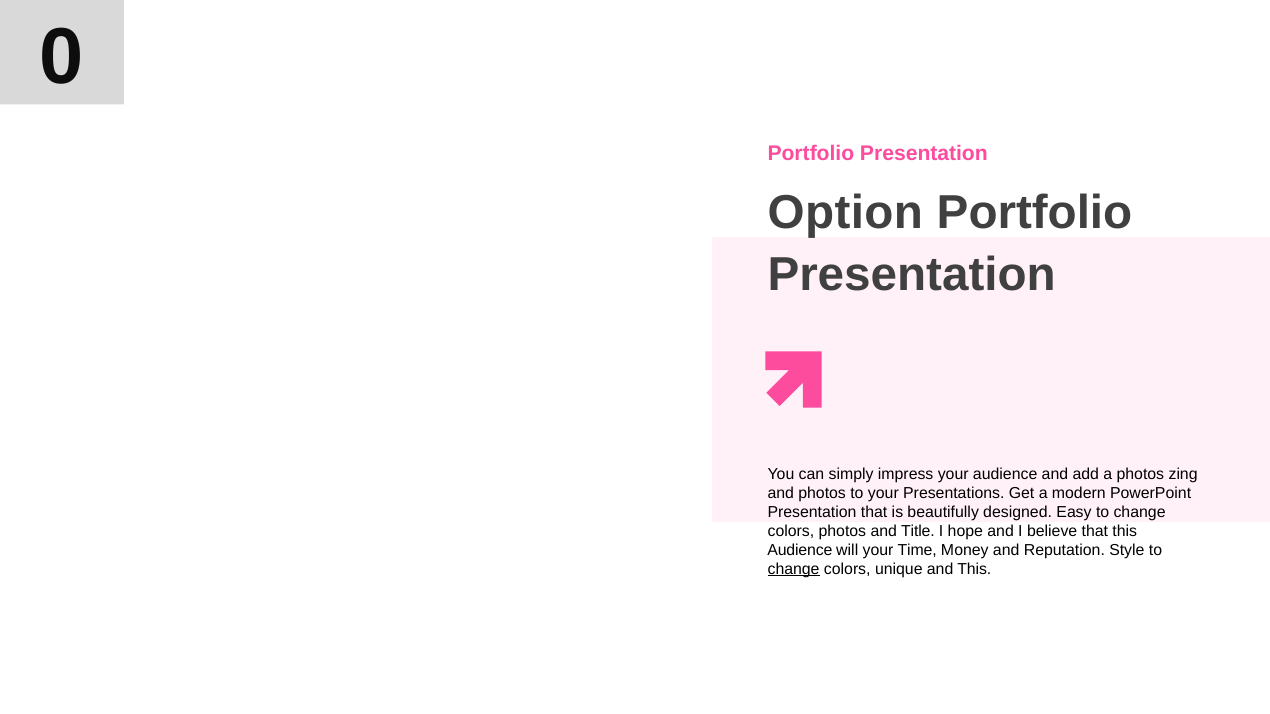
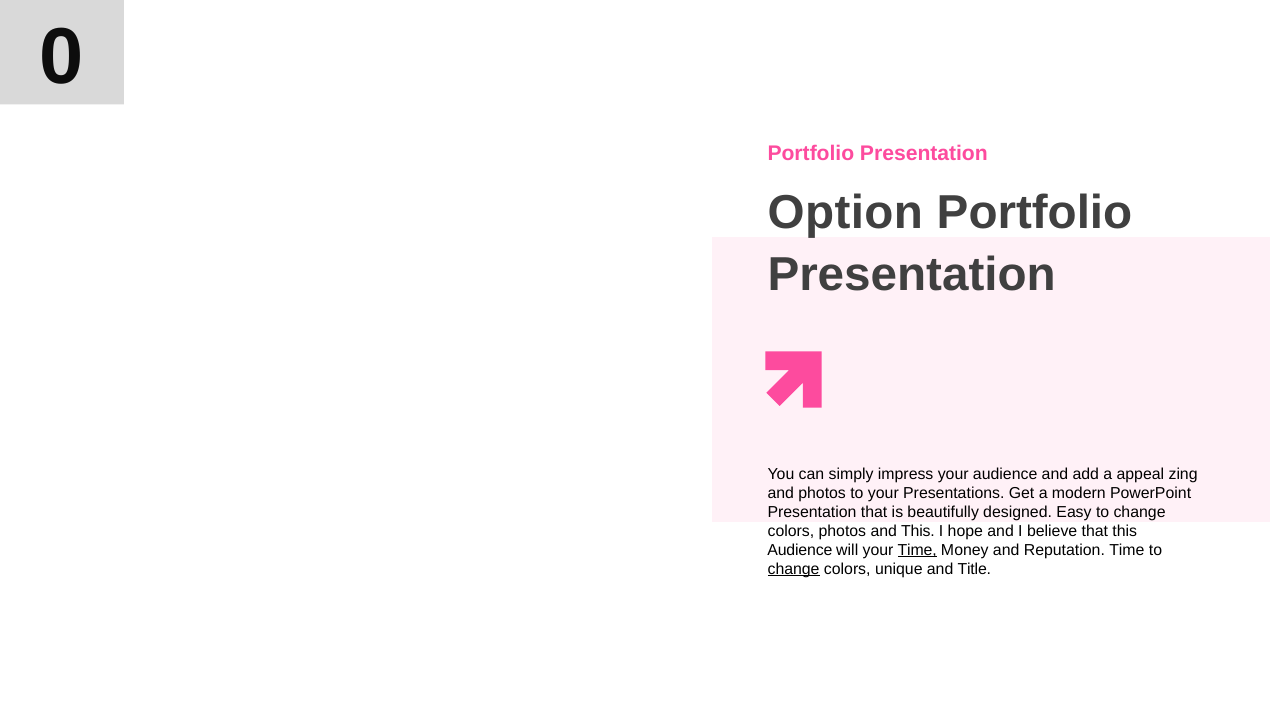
a photos: photos -> appeal (1140, 474)
and Title: Title -> This (918, 531)
Time underline: none -> present (917, 550)
Reputation Style: Style -> Time (1127, 550)
and This: This -> Title (974, 569)
